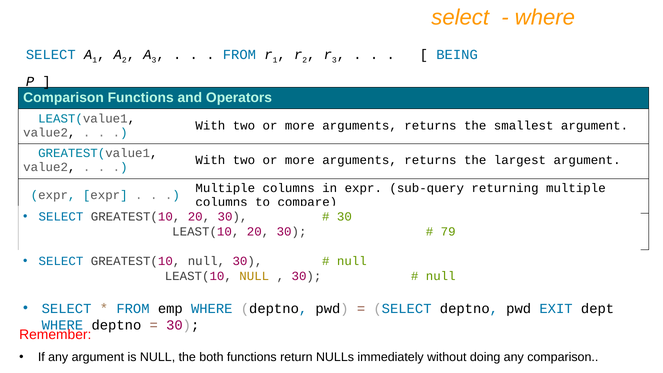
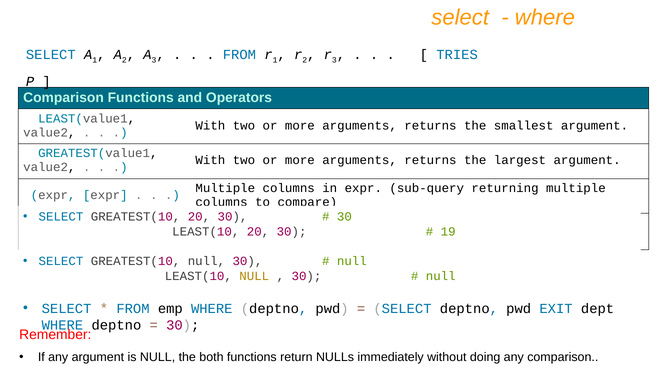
BEING: BEING -> TRIES (457, 55)
79: 79 -> 19 (448, 231)
